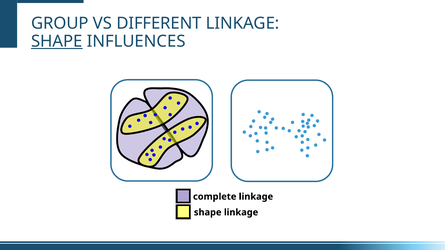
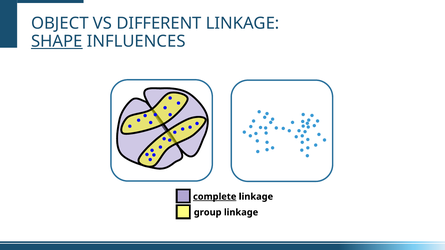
GROUP: GROUP -> OBJECT (60, 23)
complete underline: none -> present (215, 197)
shape: shape -> group (208, 213)
